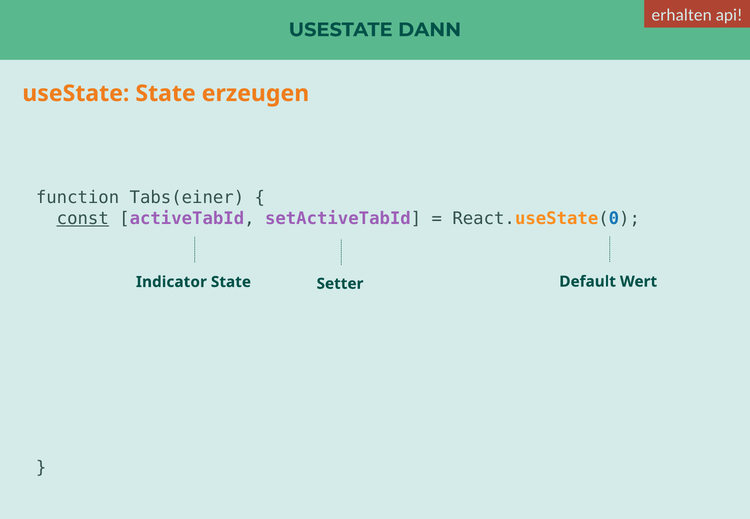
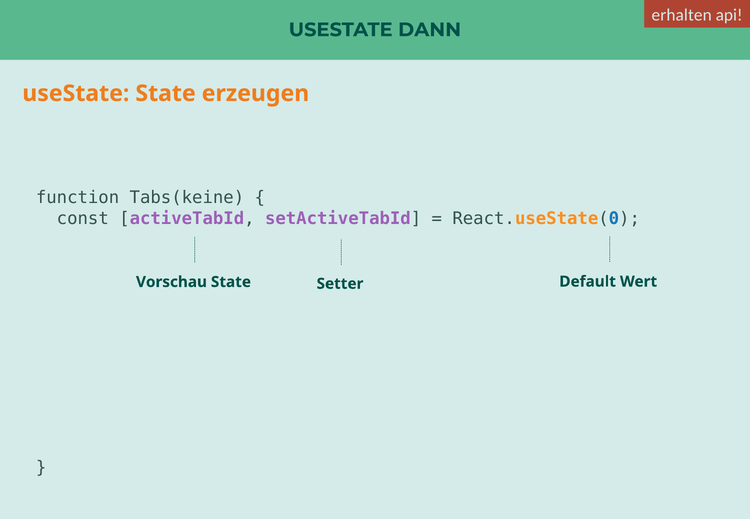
Tabs(einer: Tabs(einer -> Tabs(keine (187, 198)
const underline: present -> none (83, 219)
Indicator: Indicator -> Vorschau (171, 282)
